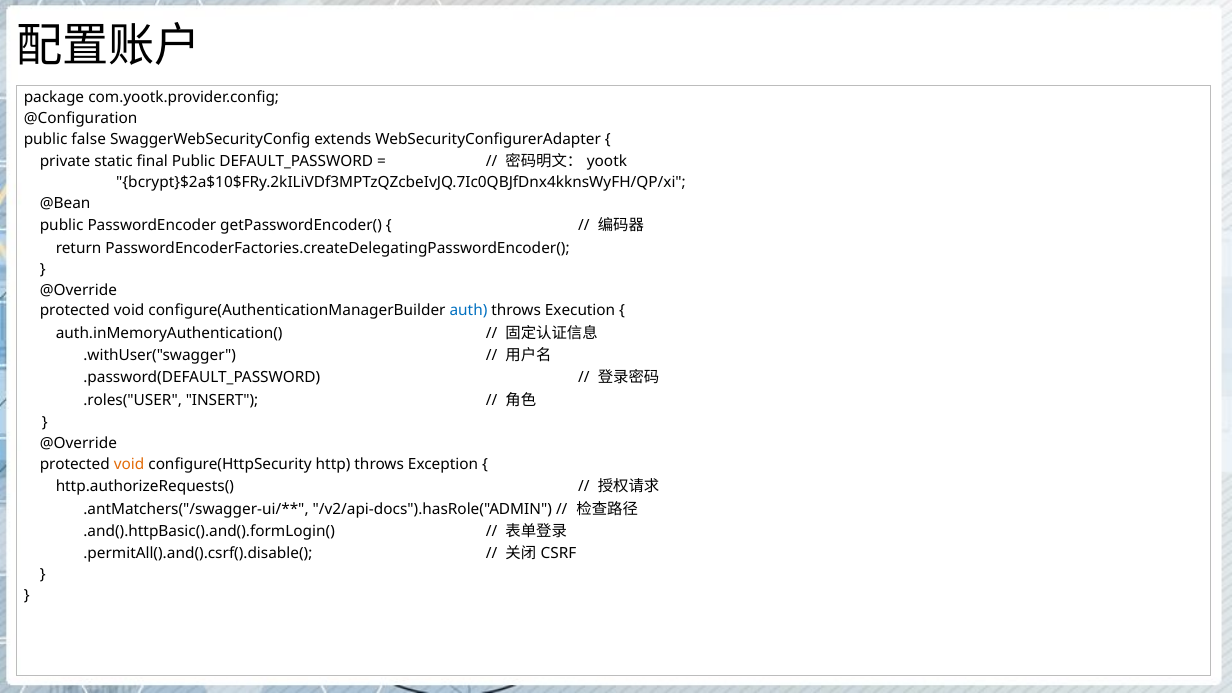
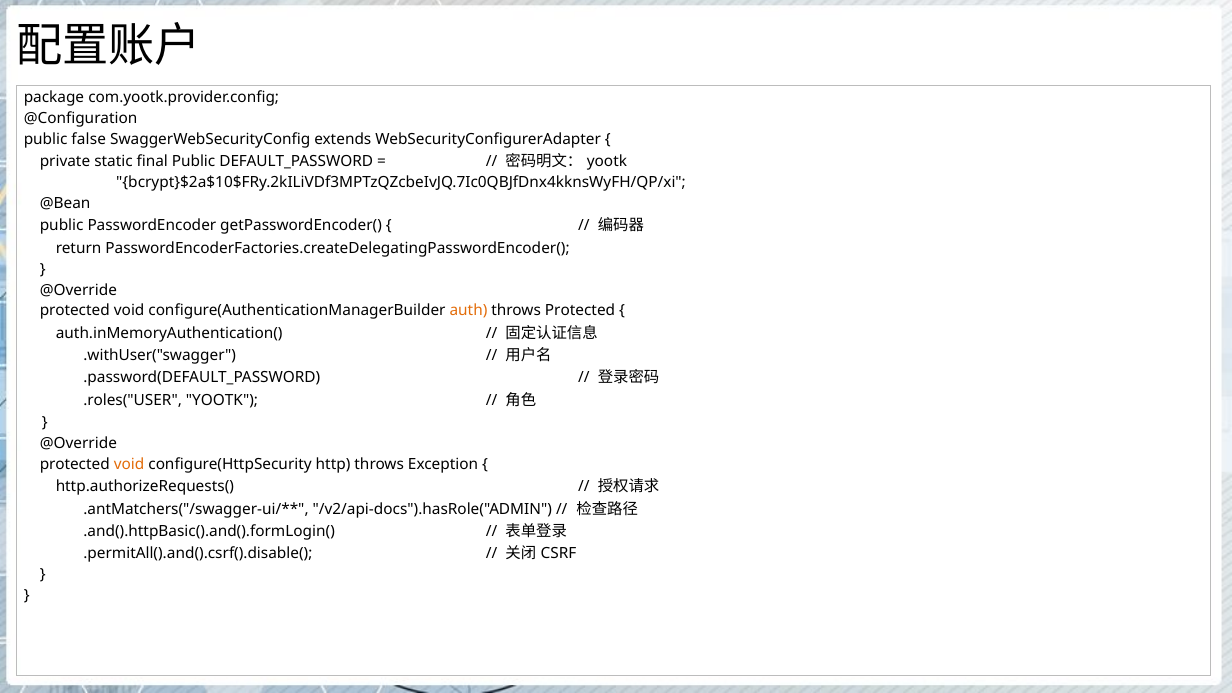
auth colour: blue -> orange (468, 311)
throws Execution: Execution -> Protected (580, 311)
.roles("USER INSERT: INSERT -> YOOTK (222, 400)
